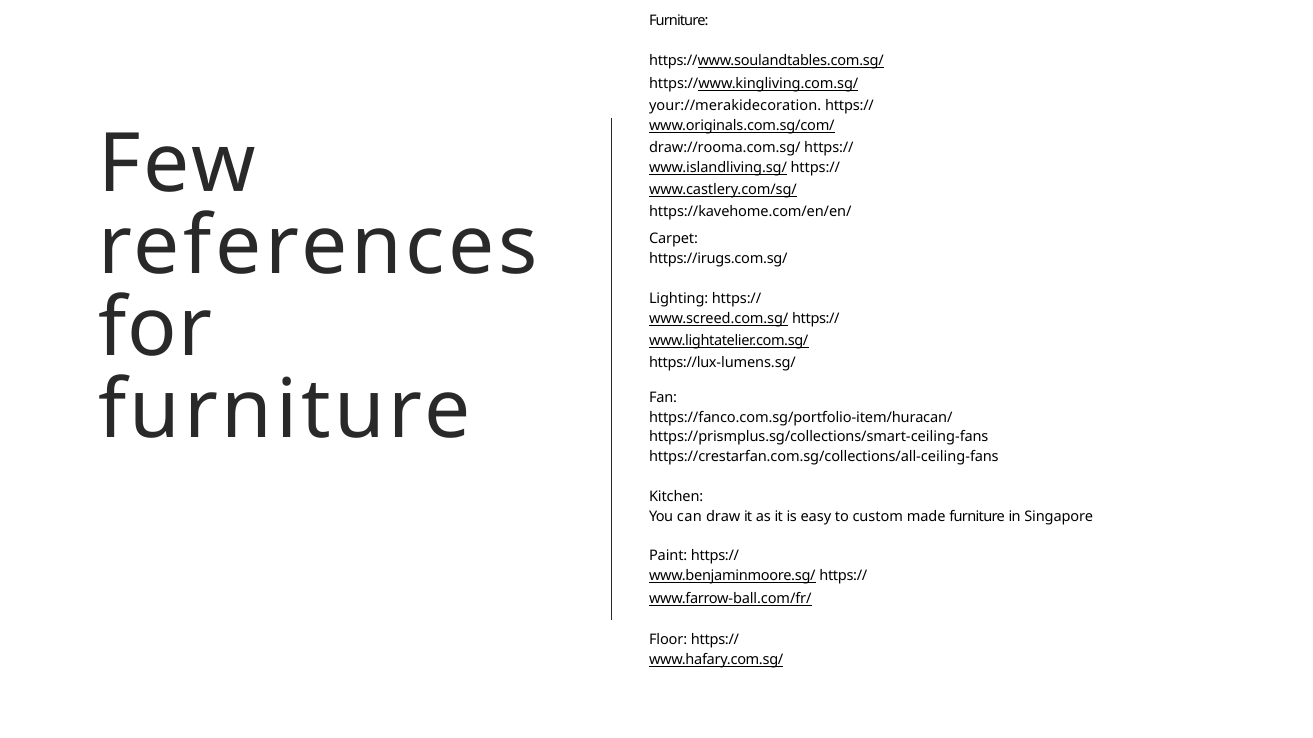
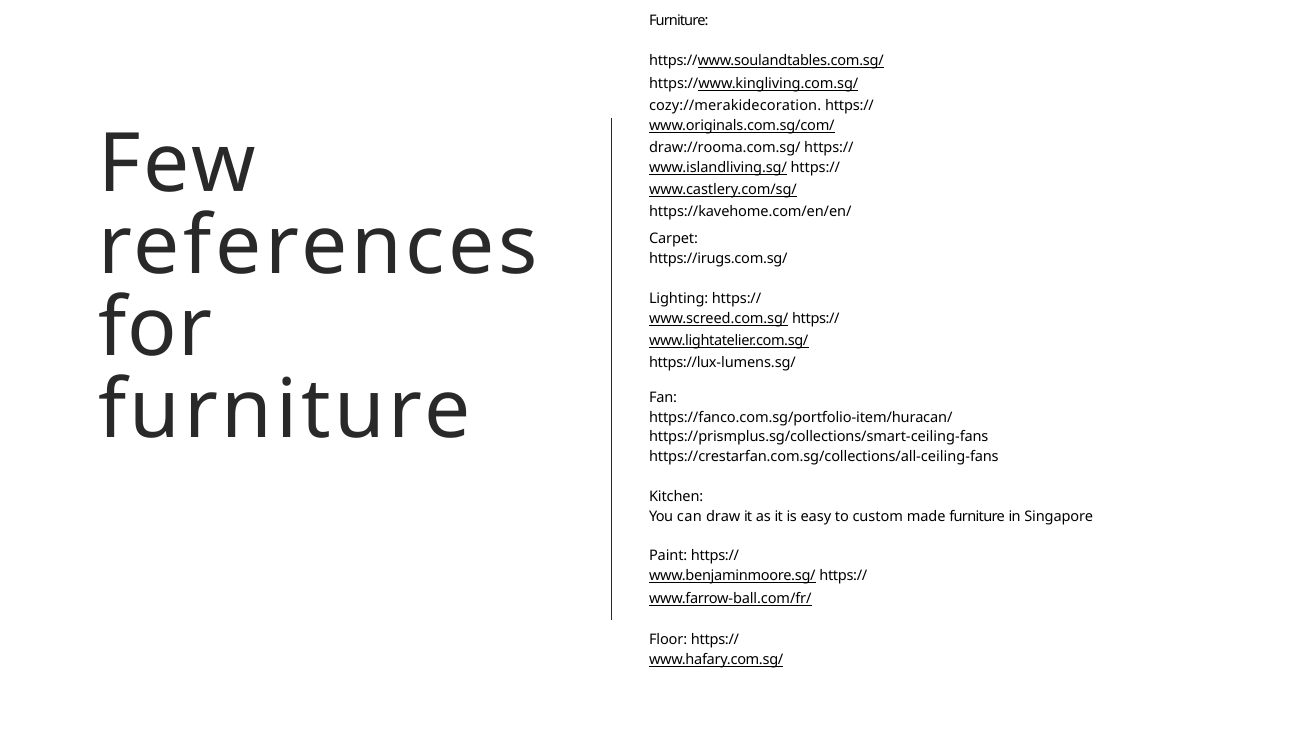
your://merakidecoration: your://merakidecoration -> cozy://merakidecoration (735, 105)
